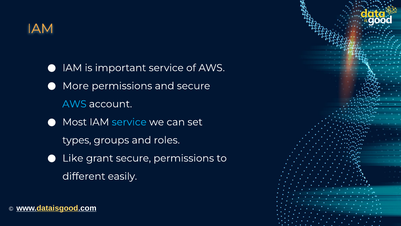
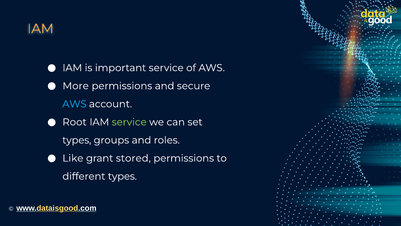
Most: Most -> Root (75, 122)
service colour: light blue -> light green (129, 122)
grant secure: secure -> stored (133, 158)
different easily: easily -> types (122, 176)
